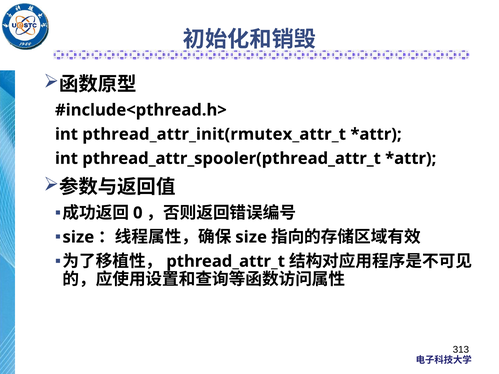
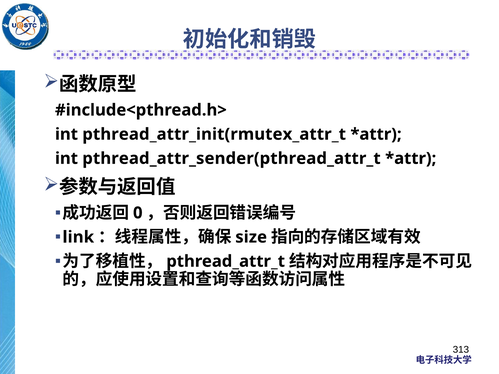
pthread_attr_spooler(pthread_attr_t: pthread_attr_spooler(pthread_attr_t -> pthread_attr_sender(pthread_attr_t (231, 159)
size: size -> link (78, 237)
